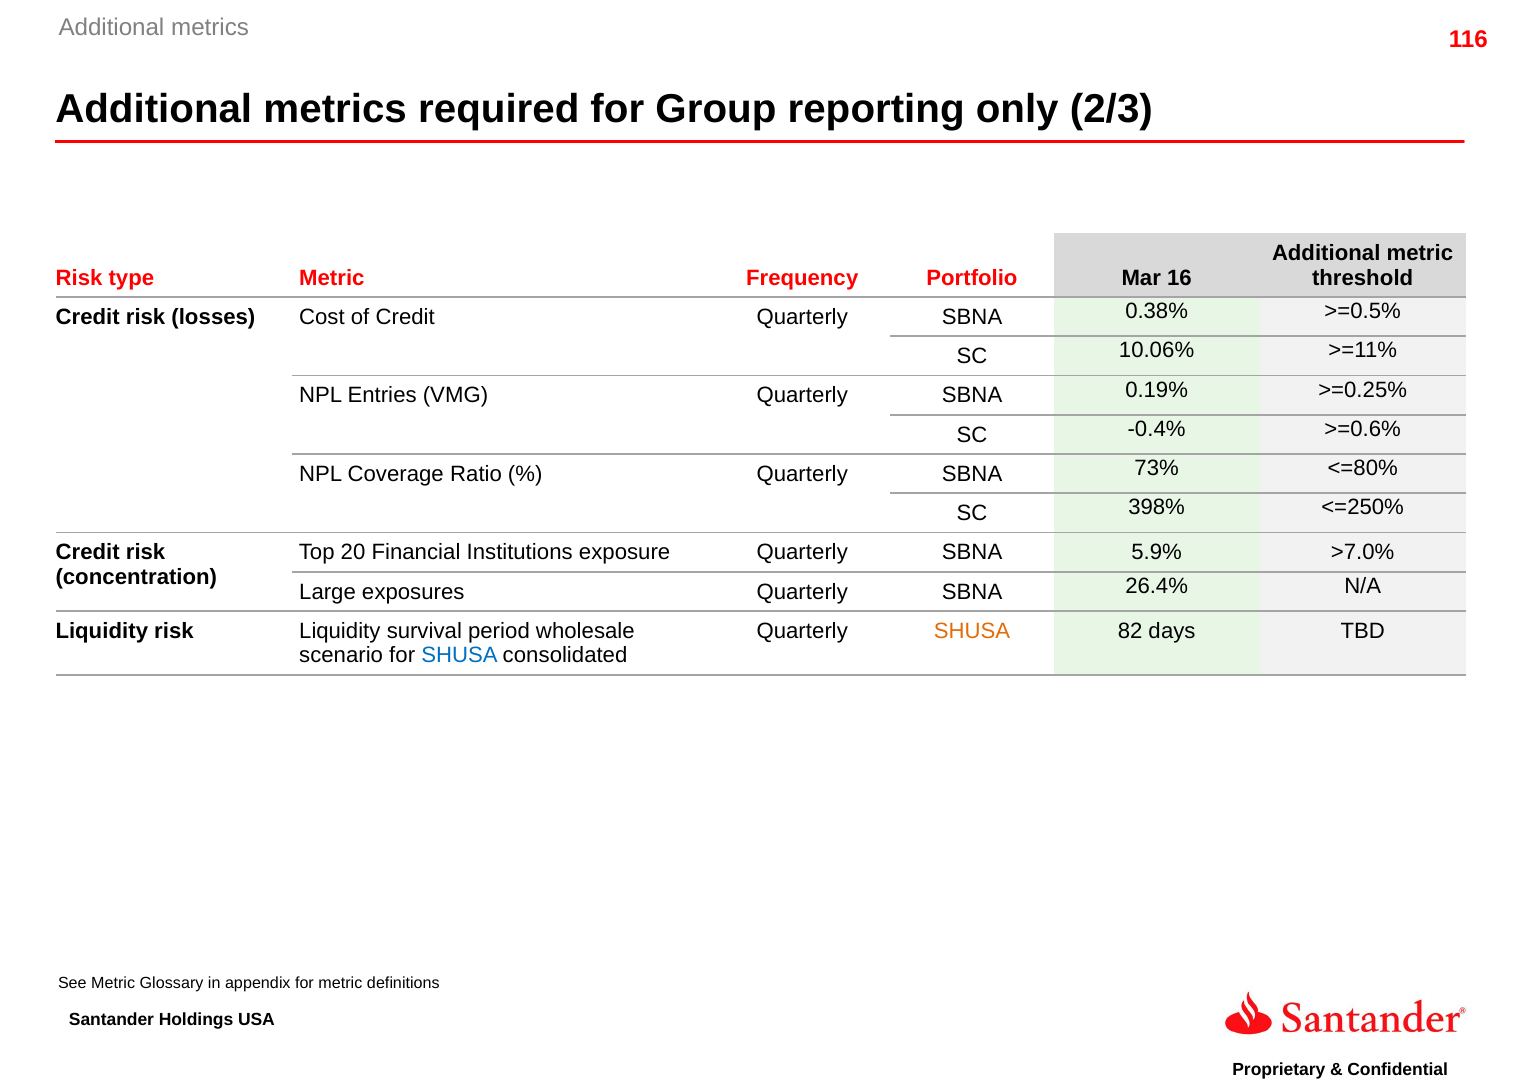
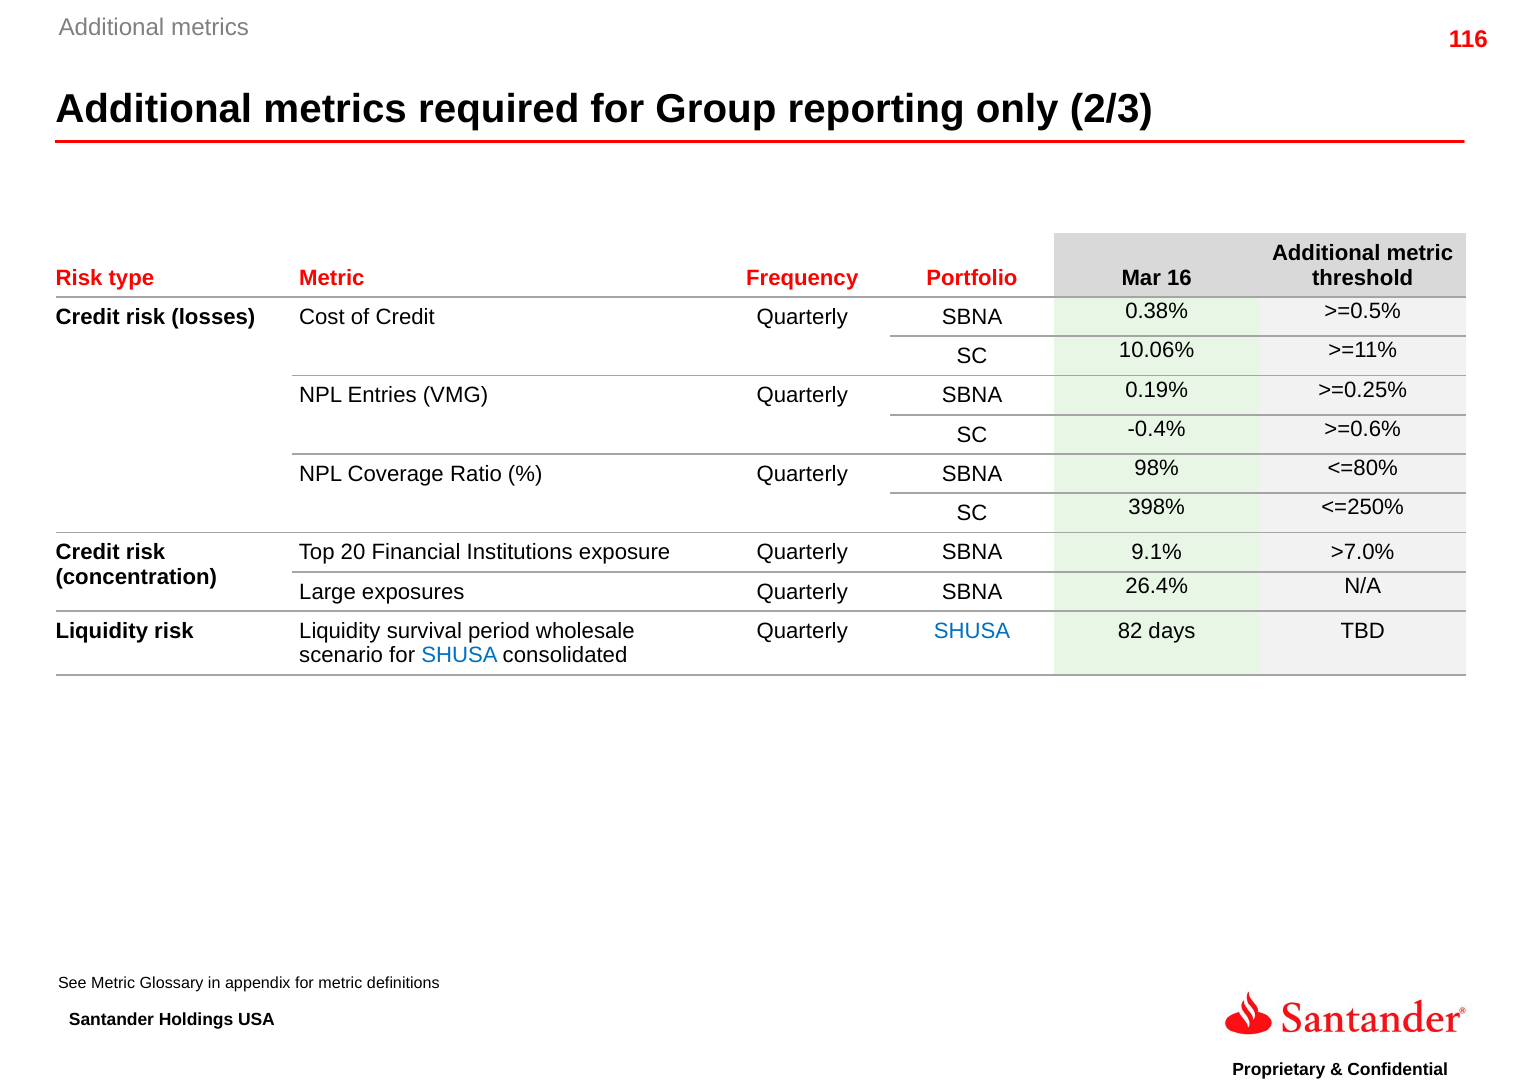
73%: 73% -> 98% (1157, 468)
5.9%: 5.9% -> 9.1% (1157, 552)
SHUSA colour: orange -> blue (972, 631)
